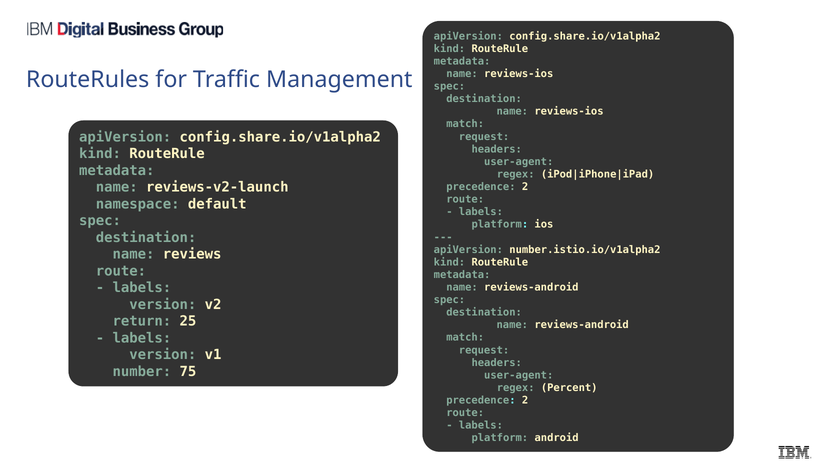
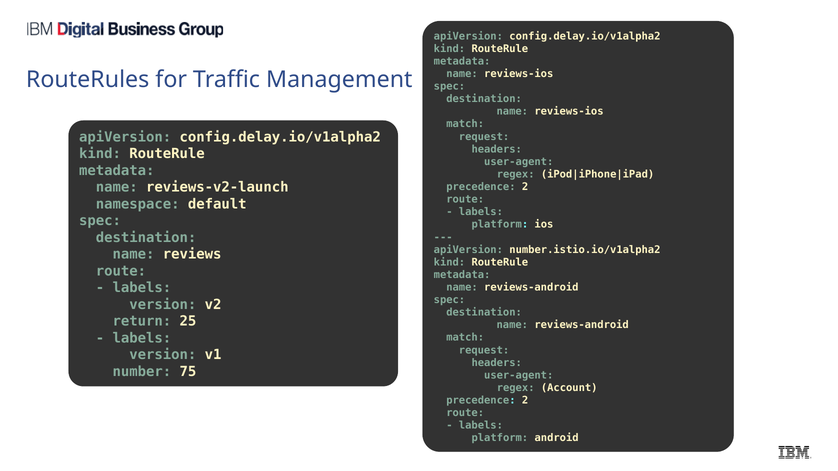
config.share.io/v1alpha2: config.share.io/v1alpha2 -> config.delay.io/v1alpha2 (585, 36)
config.share.io/v1alpha2: config.share.io/v1alpha2 -> config.delay.io/v1alpha2 (280, 137)
Percent: Percent -> Account (569, 388)
